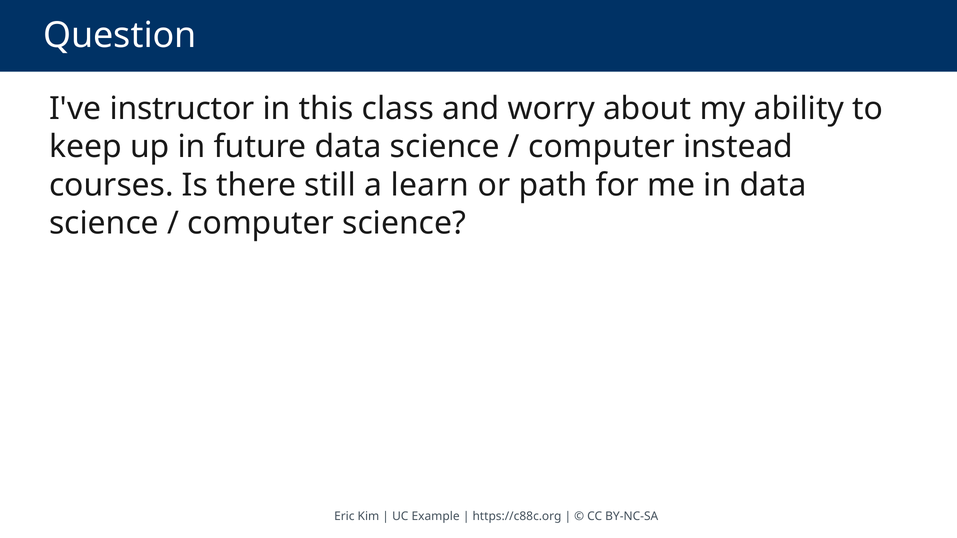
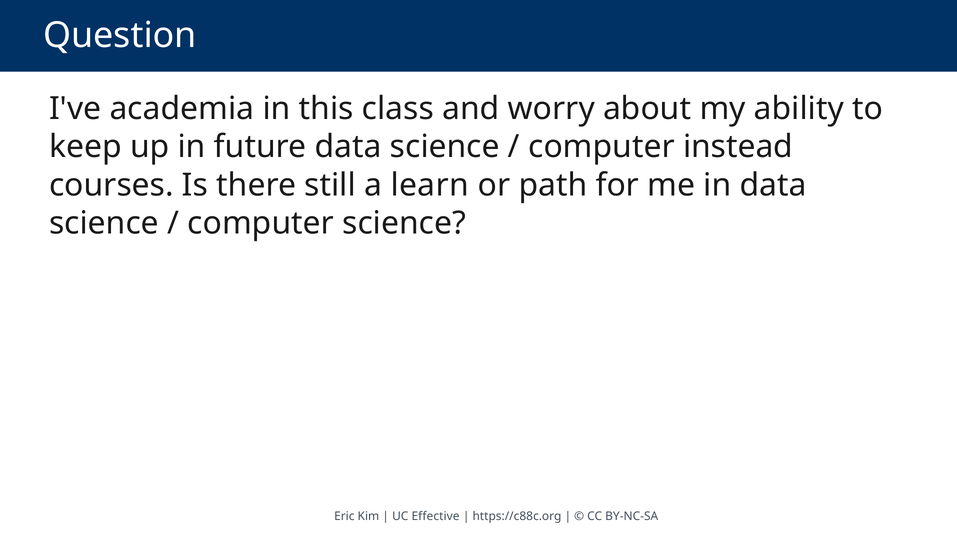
instructor: instructor -> academia (182, 109)
Example: Example -> Effective (436, 517)
